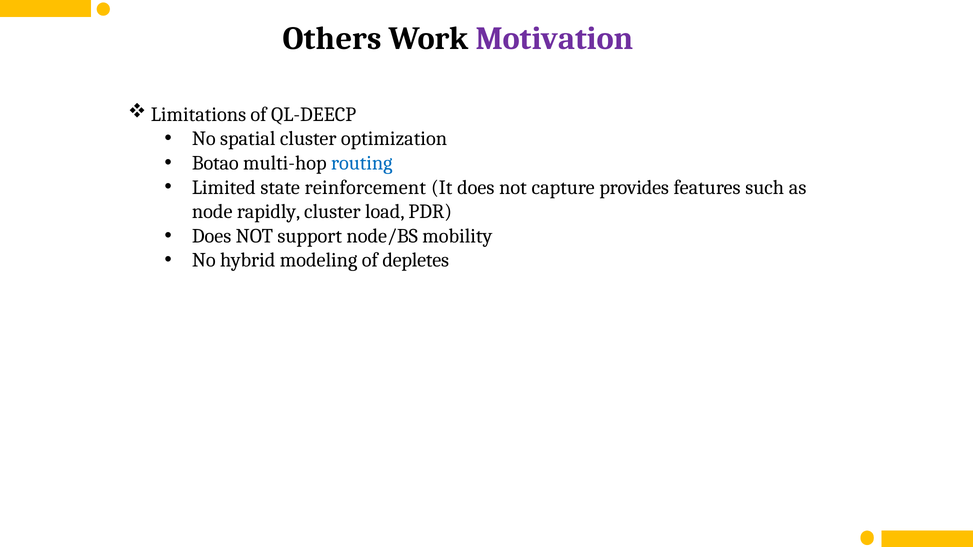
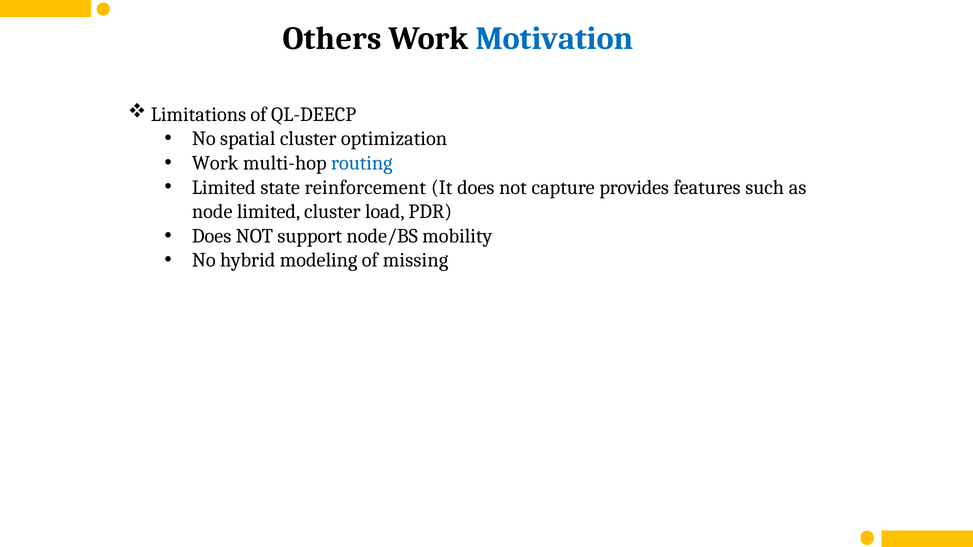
Motivation colour: purple -> blue (554, 39)
Botao: Botao -> Work (215, 163)
node rapidly: rapidly -> limited (269, 212)
depletes: depletes -> missing (415, 260)
